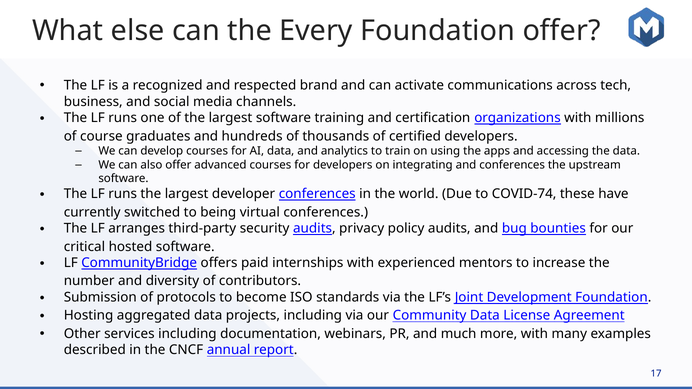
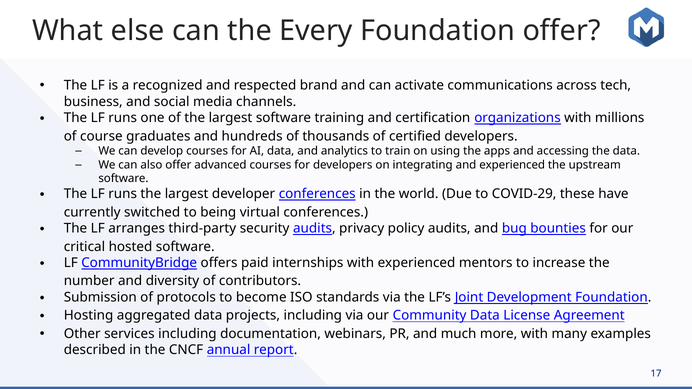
and conferences: conferences -> experienced (512, 165)
COVID-74: COVID-74 -> COVID-29 (524, 194)
